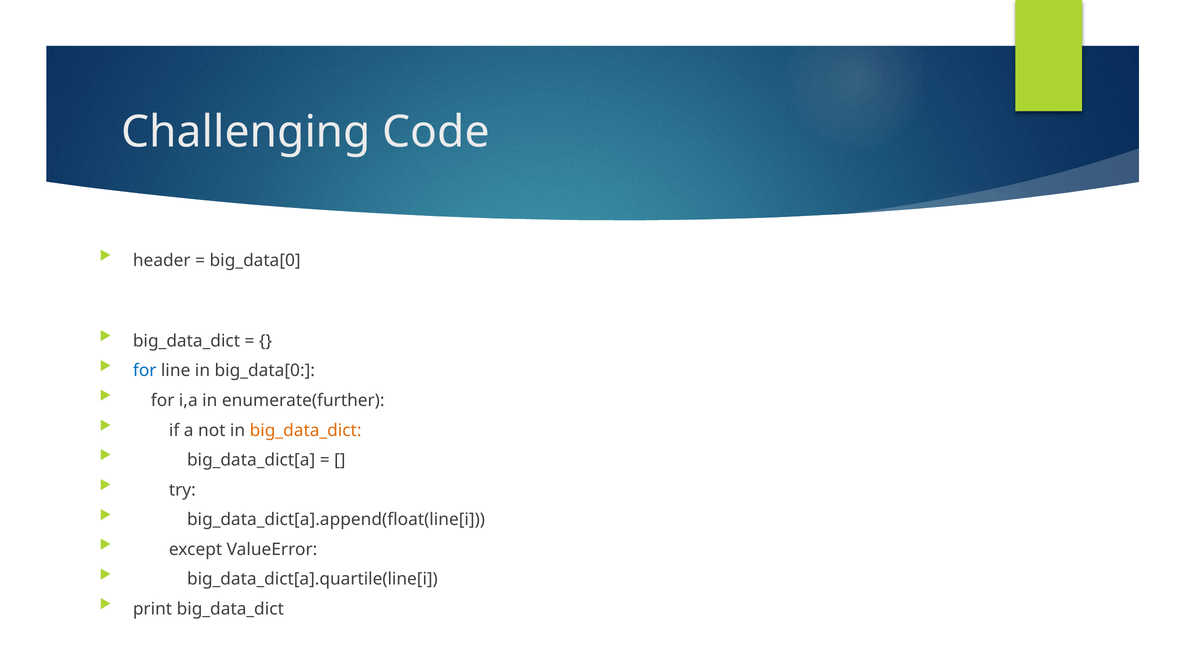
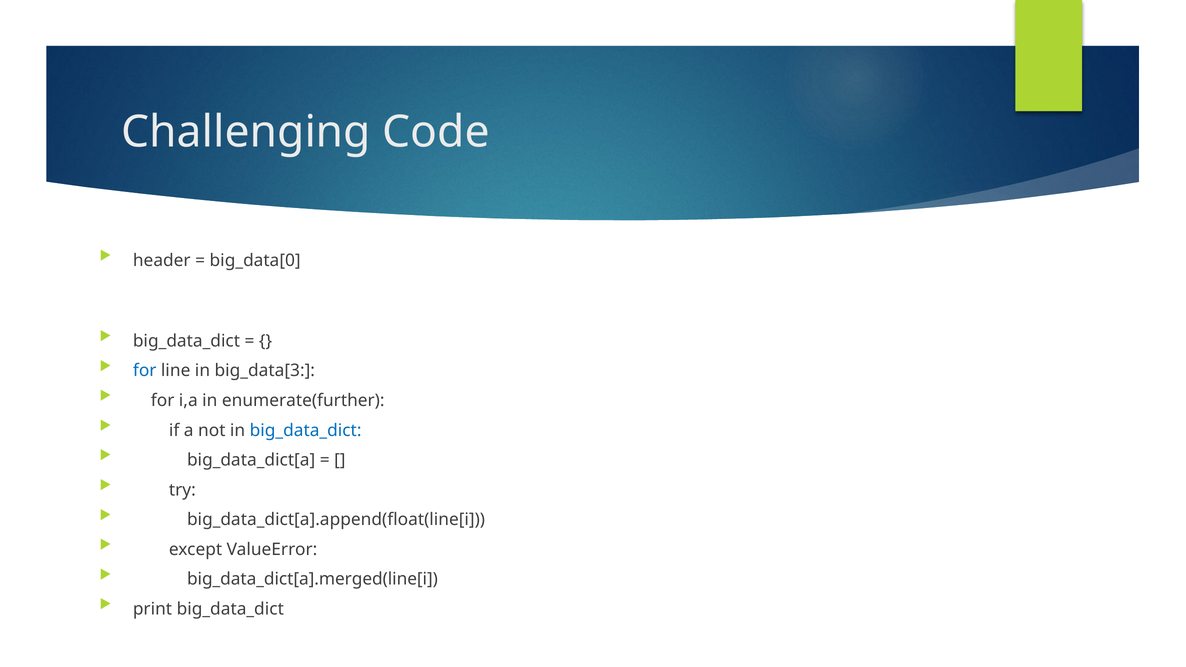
in big_data[0: big_data[0 -> big_data[3 (265, 371)
big_data_dict colour: orange -> blue (306, 430)
big_data_dict[a].quartile(line[i: big_data_dict[a].quartile(line[i -> big_data_dict[a].merged(line[i (312, 579)
